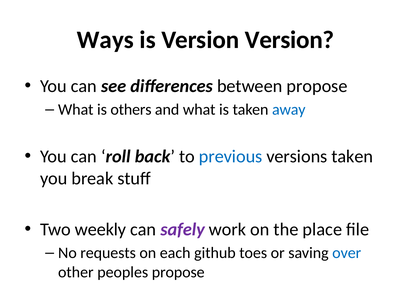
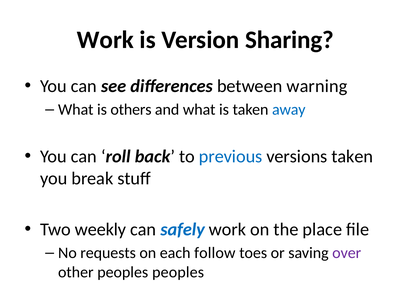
Ways: Ways -> Work (105, 40)
Version Version: Version -> Sharing (290, 40)
between propose: propose -> warning (317, 86)
safely colour: purple -> blue (183, 230)
github: github -> follow (215, 253)
over colour: blue -> purple (347, 253)
peoples propose: propose -> peoples (178, 272)
